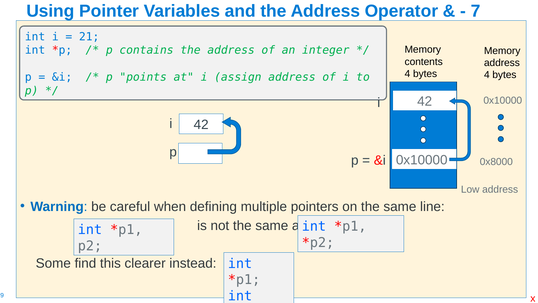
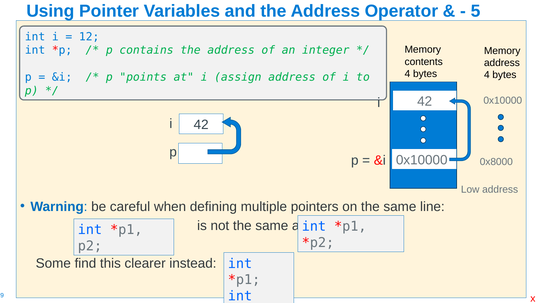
7: 7 -> 5 (476, 11)
21: 21 -> 12 (89, 37)
